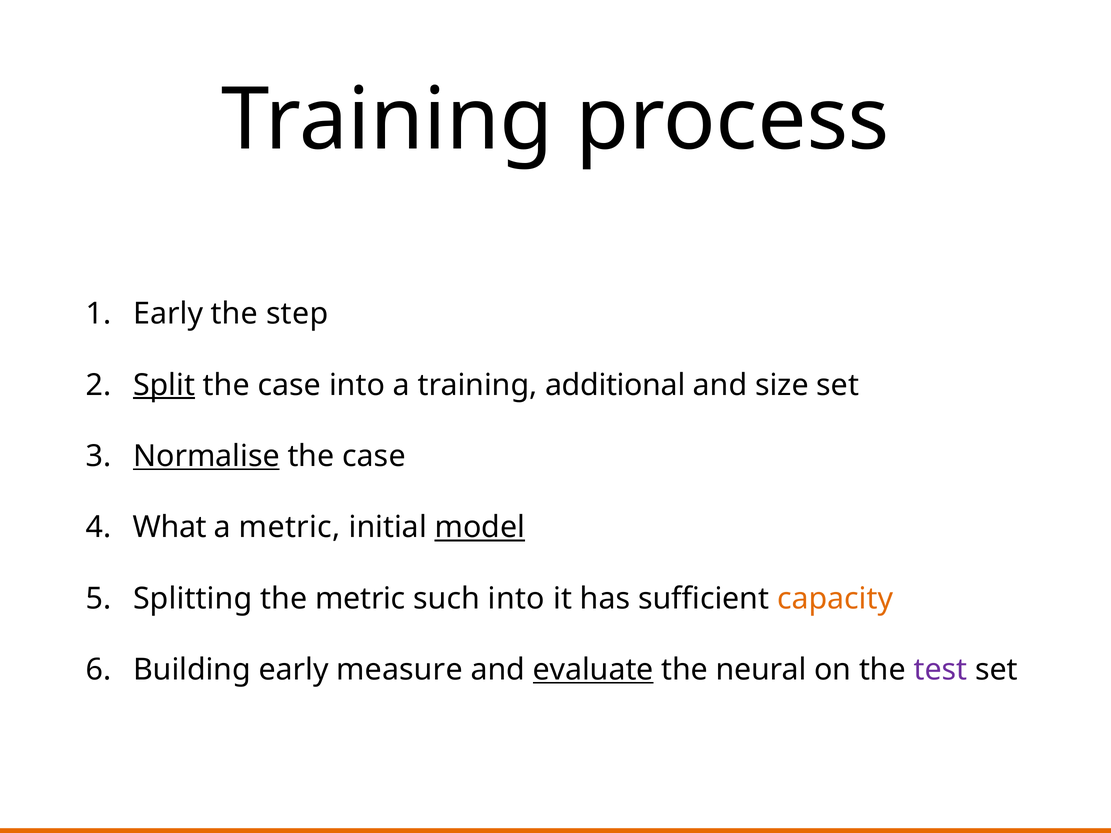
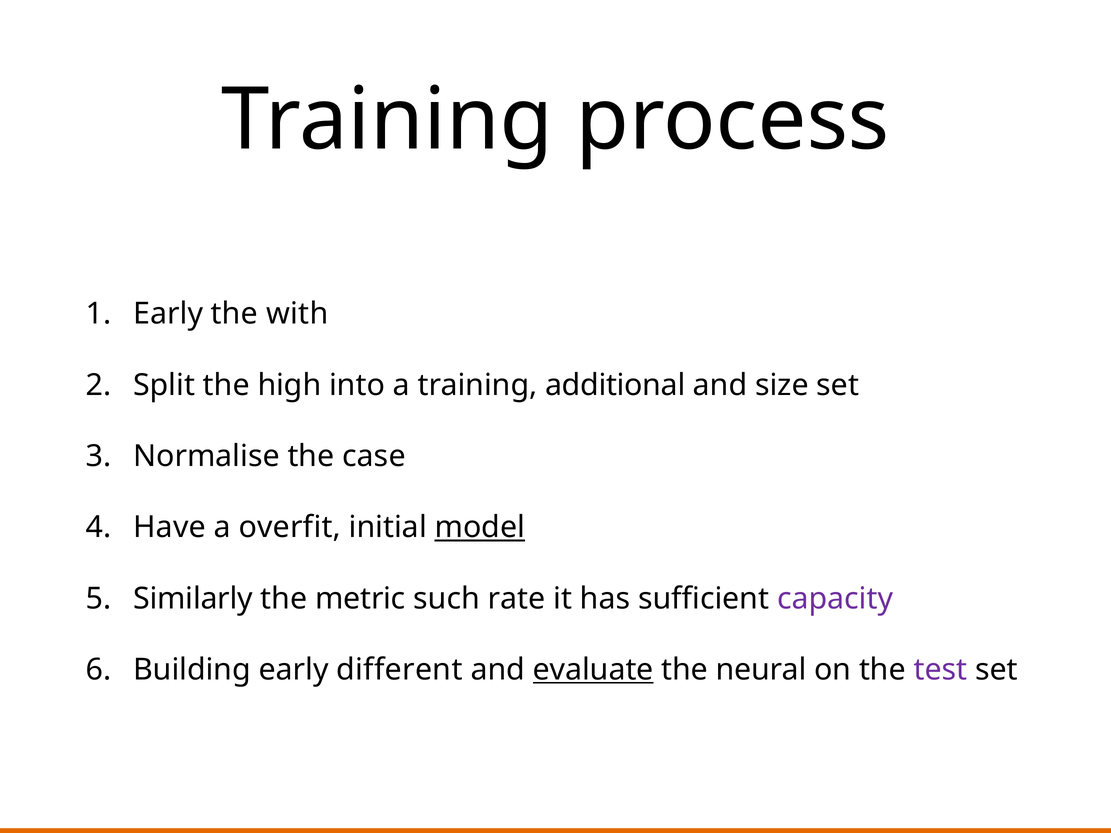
step: step -> with (297, 314)
Split underline: present -> none (164, 385)
case: case -> high (289, 385)
Normalise underline: present -> none (206, 456)
What: What -> Have (169, 528)
a metric: metric -> overfit (290, 528)
Splitting: Splitting -> Similarly (193, 599)
such into: into -> rate (517, 599)
capacity colour: orange -> purple (835, 599)
measure: measure -> different (399, 670)
